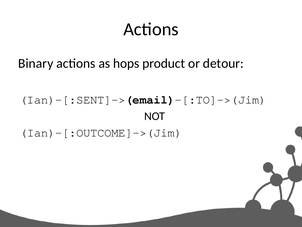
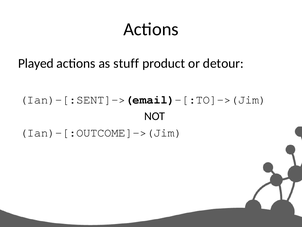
Binary: Binary -> Played (36, 63)
hops: hops -> stuff (126, 63)
